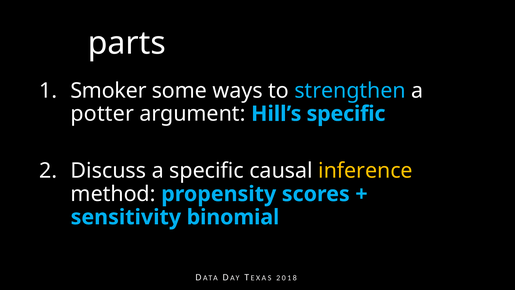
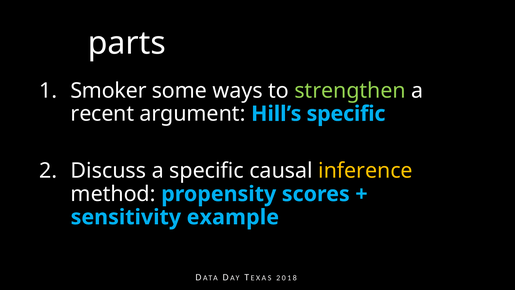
strengthen colour: light blue -> light green (350, 90)
potter: potter -> recent (102, 114)
binomial: binomial -> example (233, 217)
